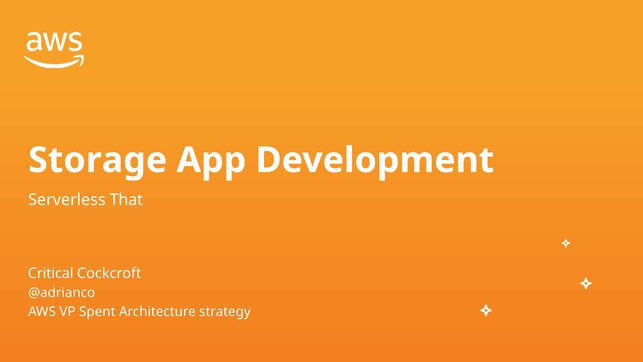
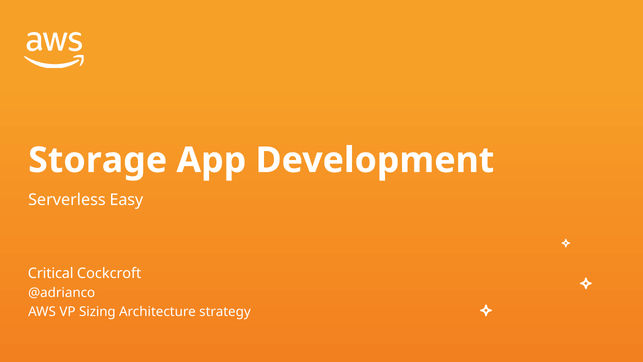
That: That -> Easy (126, 200)
Spent: Spent -> Sizing (97, 311)
